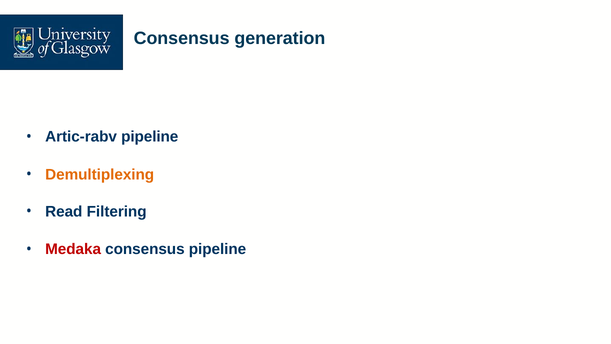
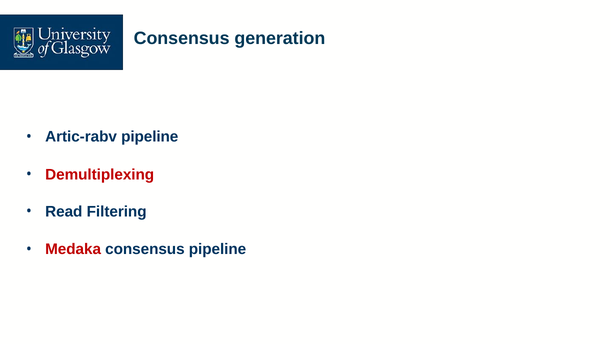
Demultiplexing colour: orange -> red (100, 174)
